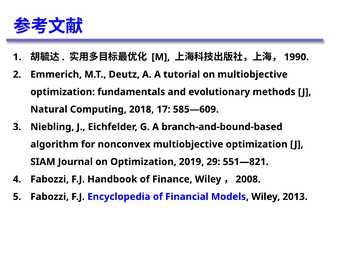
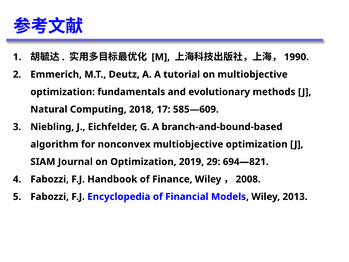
551—821: 551—821 -> 694—821 (246, 162)
